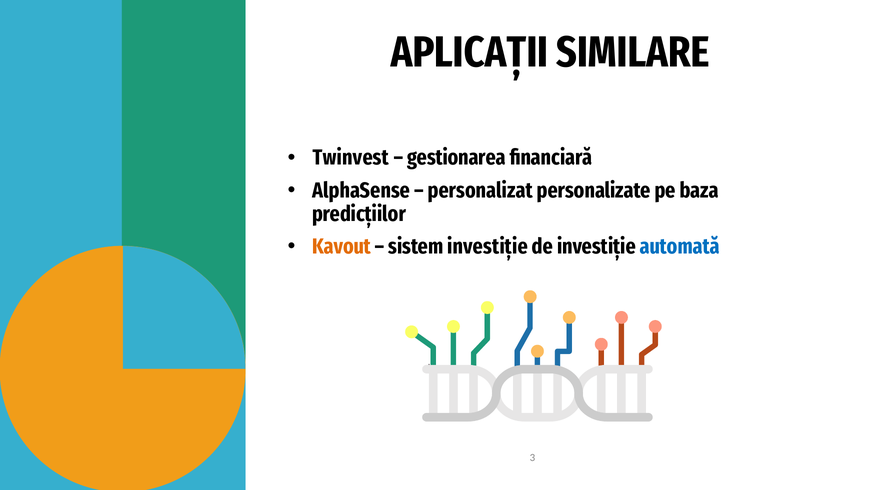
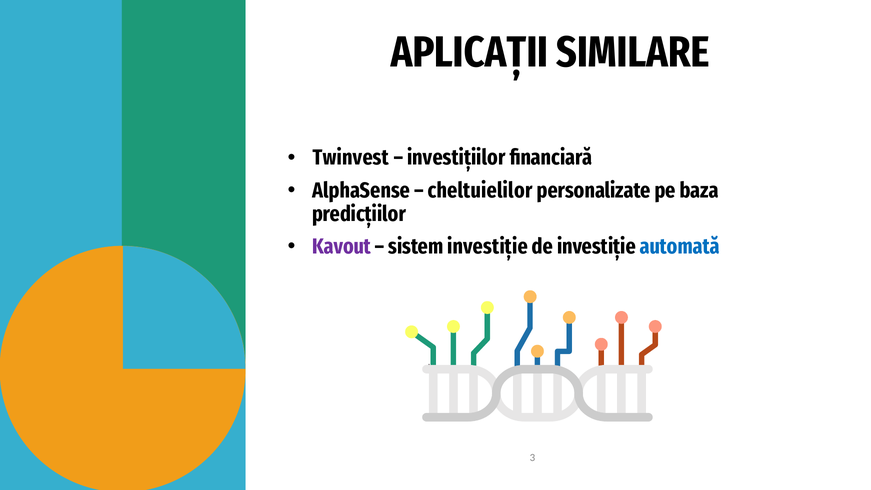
gestionarea: gestionarea -> investițiilor (456, 158)
personalizat: personalizat -> cheltuielilor (480, 190)
Kavout colour: orange -> purple (342, 246)
